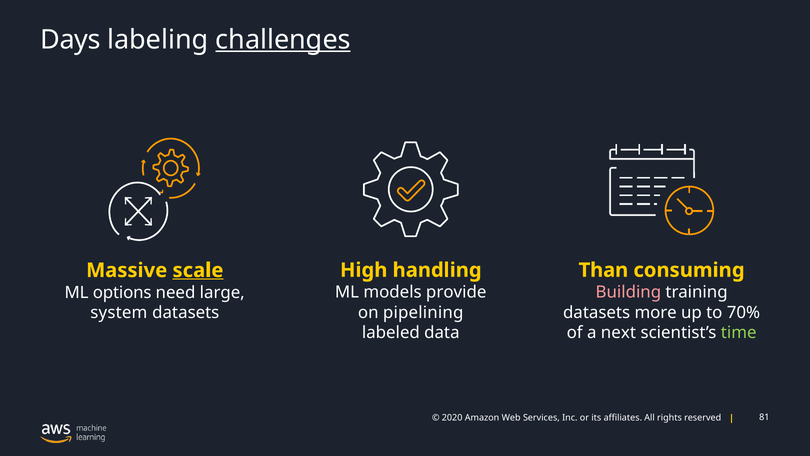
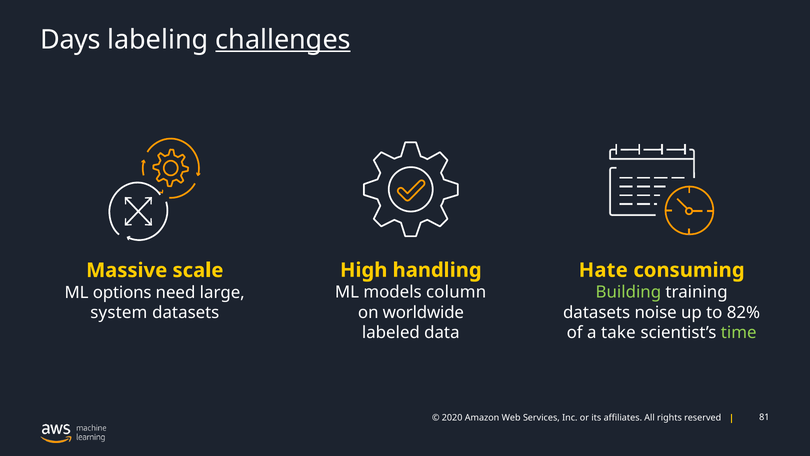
Than: Than -> Hate (603, 270)
scale underline: present -> none (198, 270)
provide: provide -> column (456, 292)
Building colour: pink -> light green (628, 292)
pipelining: pipelining -> worldwide (423, 312)
more: more -> noise (656, 312)
70%: 70% -> 82% (743, 312)
next: next -> take (618, 332)
